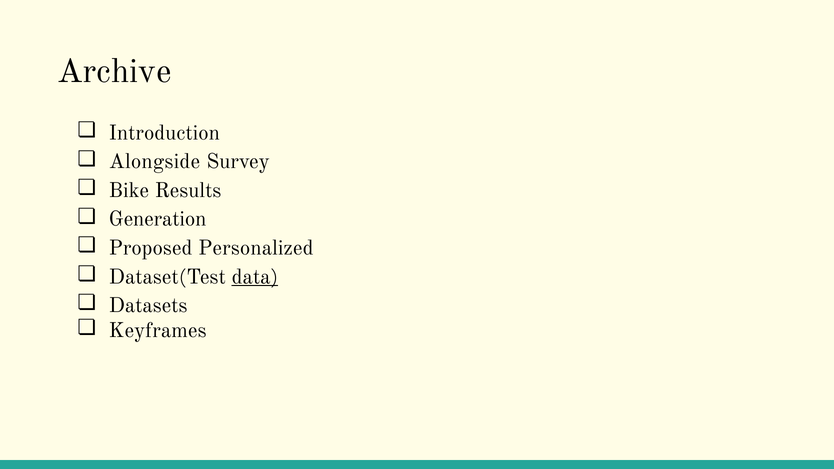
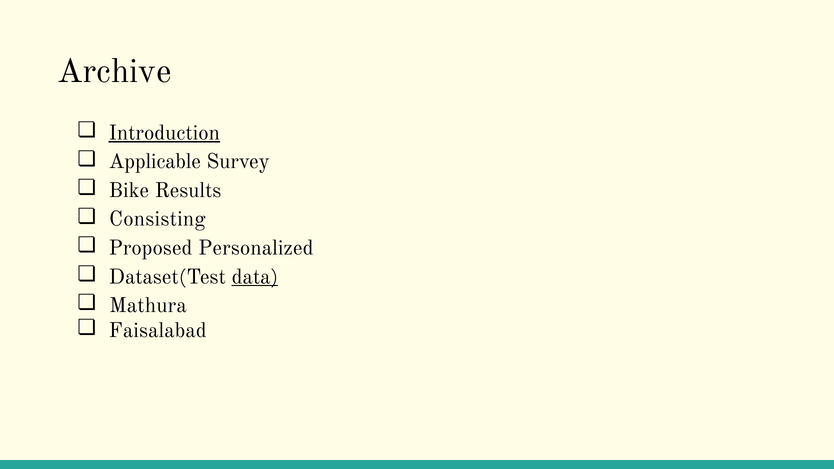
Introduction underline: none -> present (164, 133)
Alongside: Alongside -> Applicable (155, 162)
Generation: Generation -> Consisting (157, 219)
Datasets: Datasets -> Mathura (148, 305)
Keyframes: Keyframes -> Faisalabad (158, 330)
